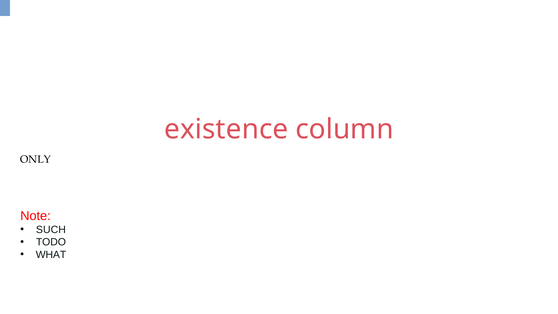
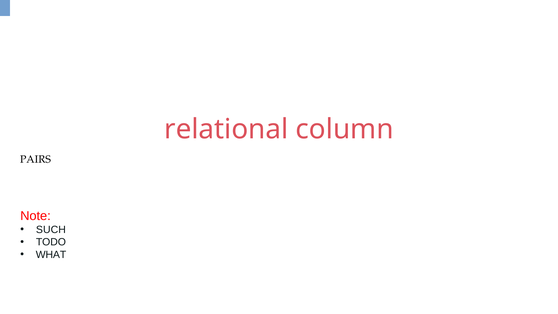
existence: existence -> relational (226, 129)
ONLY: ONLY -> PAIRS (36, 159)
